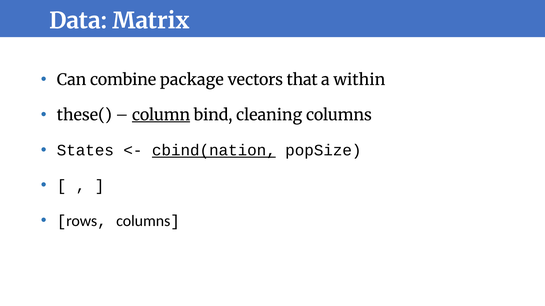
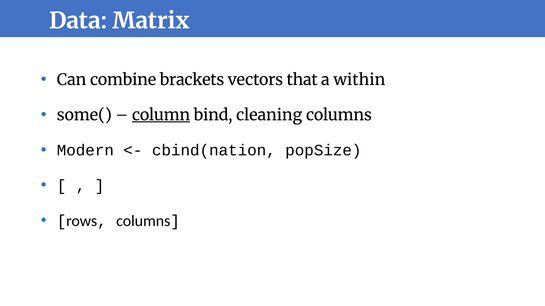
package: package -> brackets (192, 80)
these(: these( -> some( (84, 115)
States: States -> Modern (85, 151)
cbind(nation underline: present -> none (214, 151)
